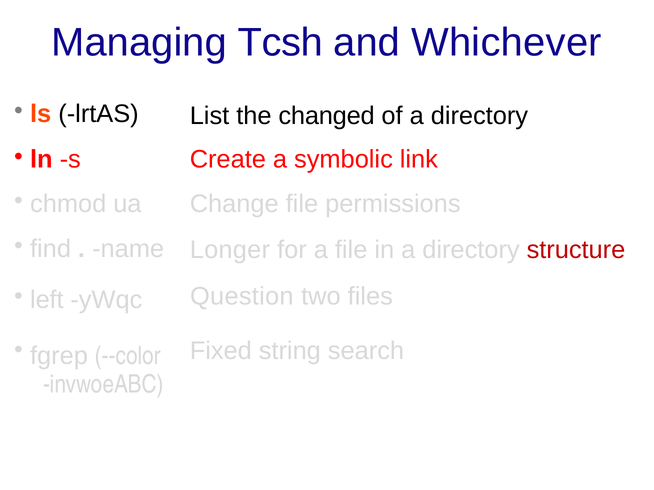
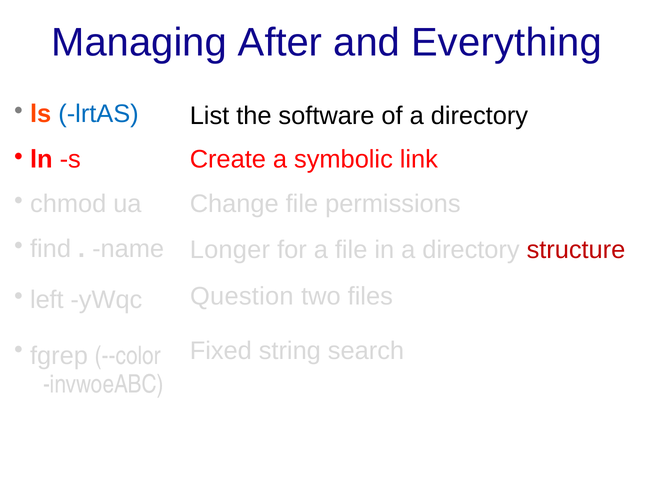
Tcsh: Tcsh -> After (280, 43)
Whichever: Whichever -> Everything (506, 43)
lrtAS colour: black -> blue (99, 114)
changed: changed -> software (327, 116)
